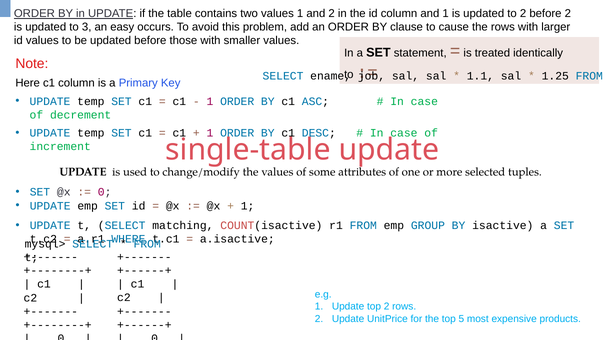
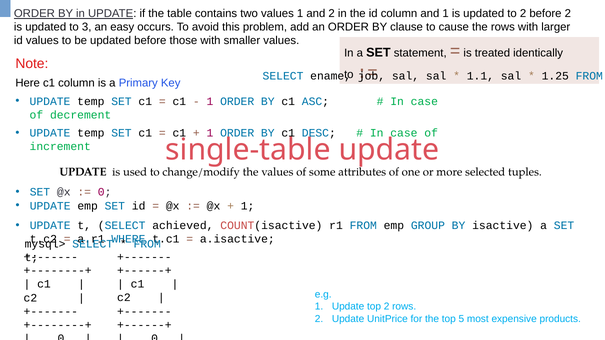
matching: matching -> achieved (183, 226)
